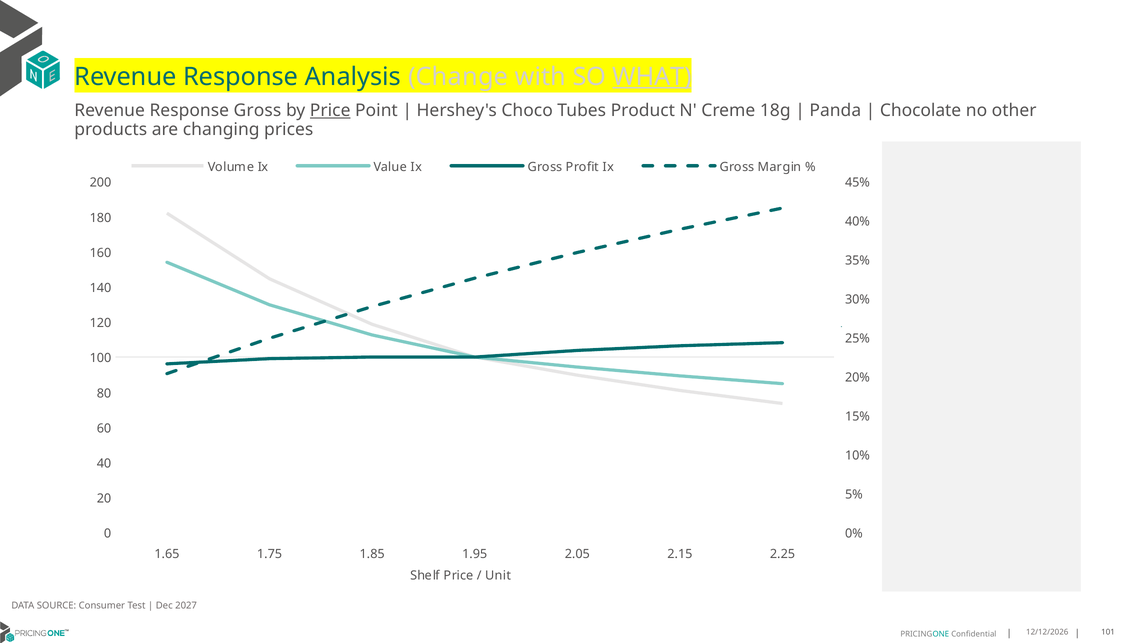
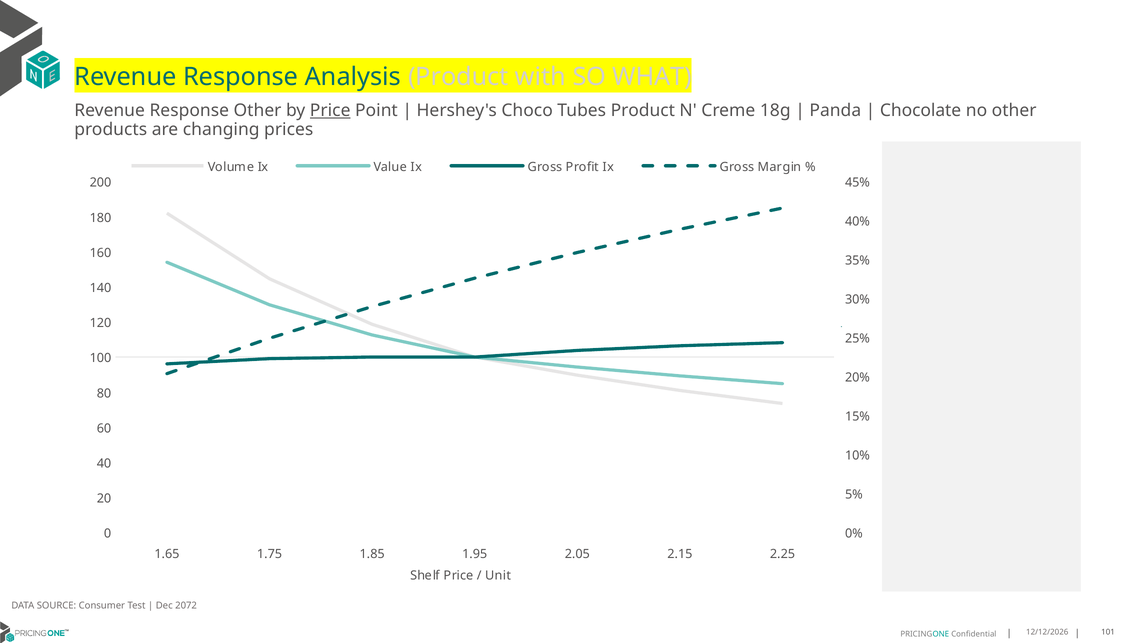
Analysis Change: Change -> Product (458, 77)
WHAT underline: present -> none (652, 77)
Response Gross: Gross -> Other (258, 111)
2027: 2027 -> 2072 (186, 606)
